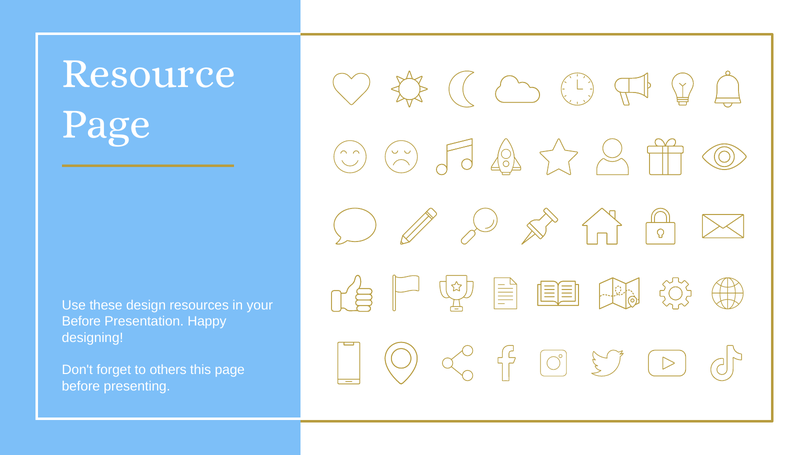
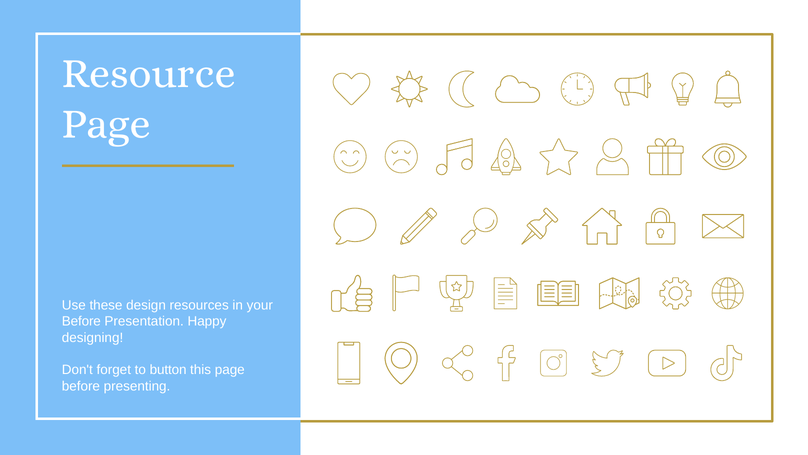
others: others -> button (168, 370)
